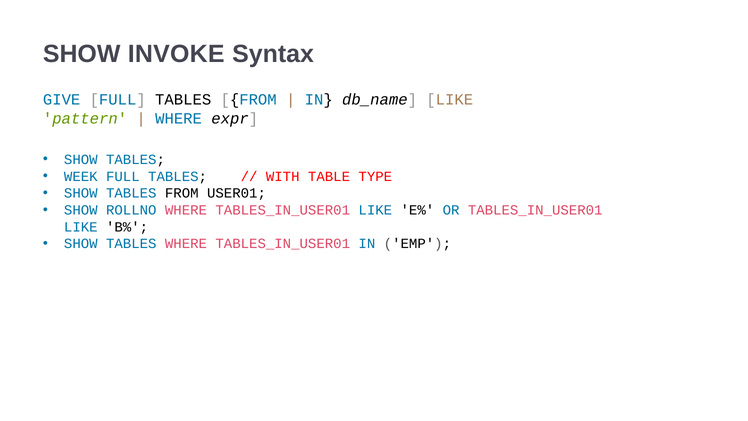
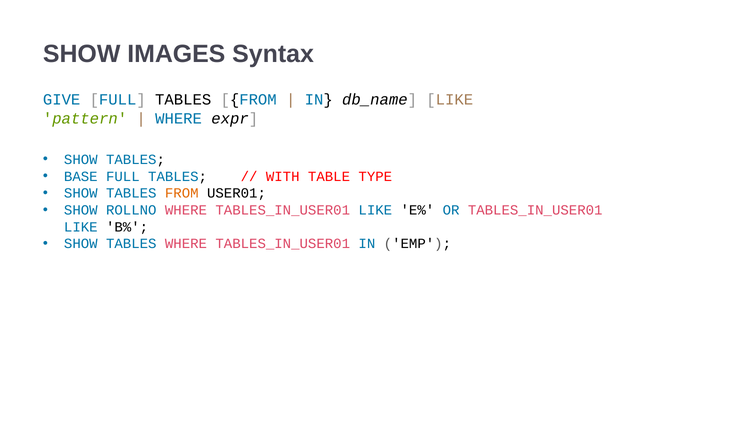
INVOKE: INVOKE -> IMAGES (176, 54)
WEEK: WEEK -> BASE (81, 176)
FROM colour: black -> orange (182, 193)
